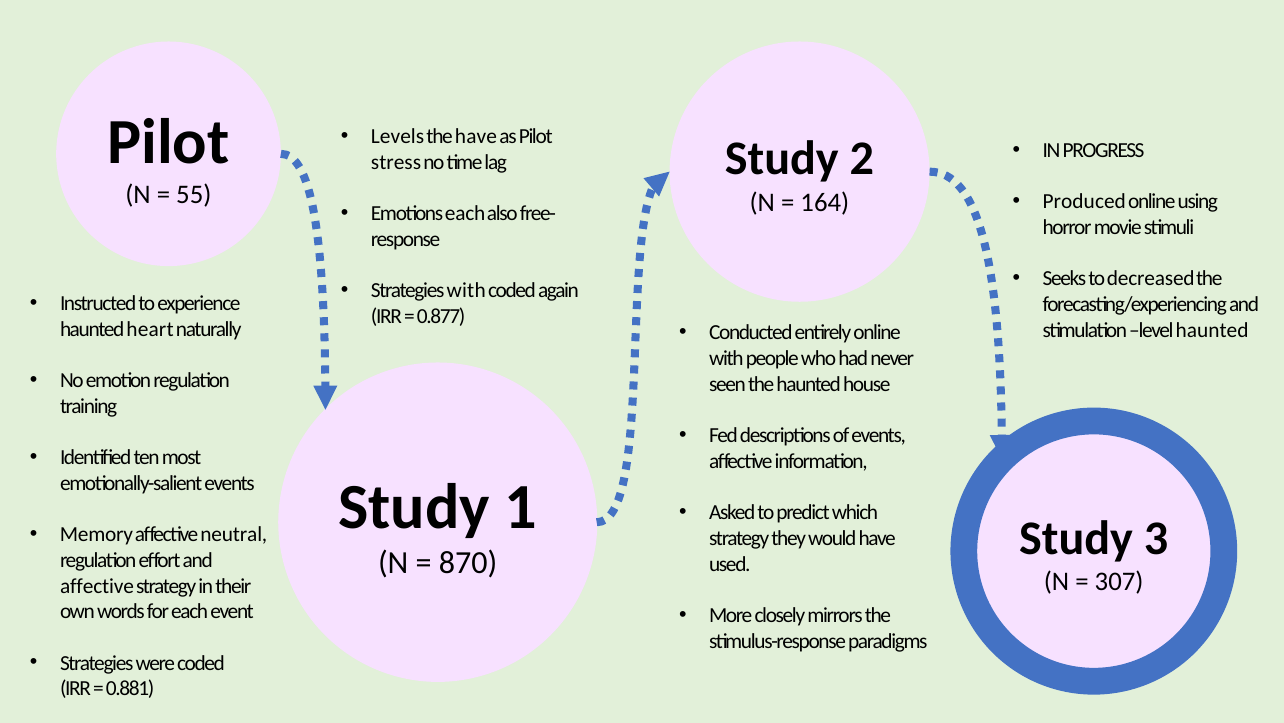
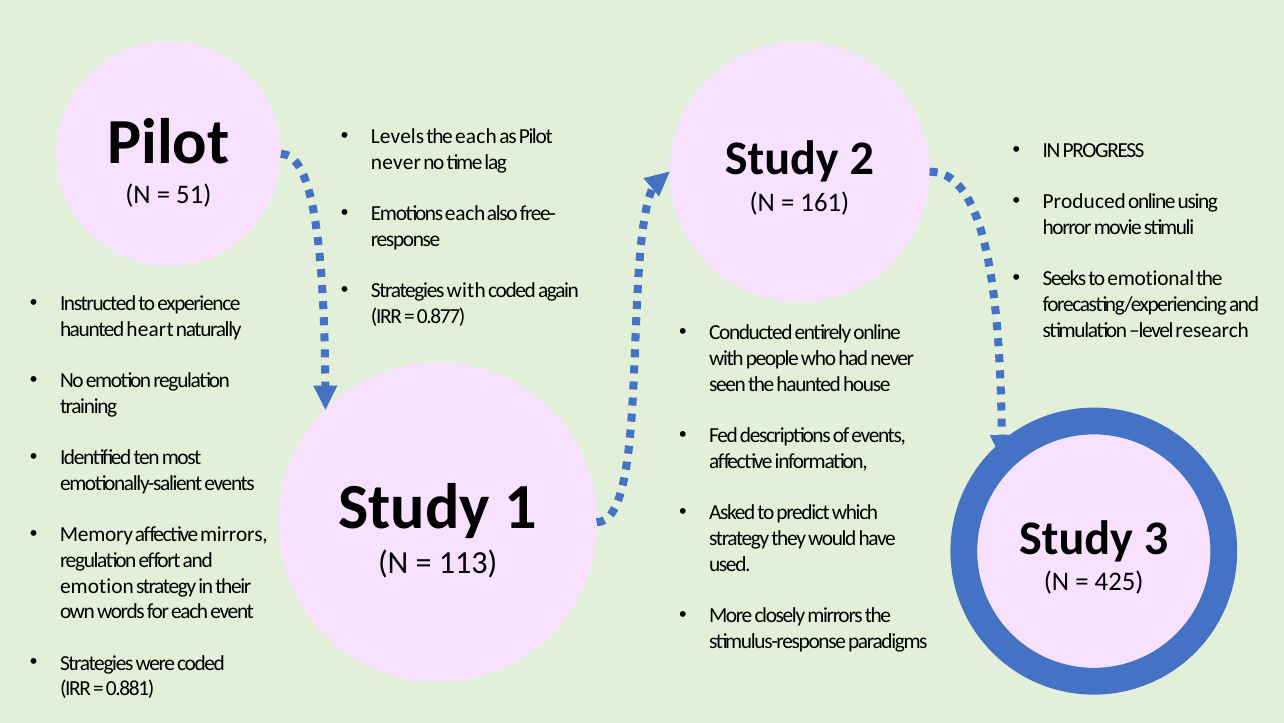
the have: have -> each (476, 136)
stress: stress -> never (396, 162)
55: 55 -> 51 (194, 194)
164: 164 -> 161 (825, 202)
decreased: decreased -> emotional (1151, 278)
level haunted: haunted -> research (1212, 330)
affective neutral: neutral -> mirrors (234, 534)
870: 870 -> 113 (468, 562)
307: 307 -> 425 (1119, 581)
affective: affective -> emotion (97, 585)
